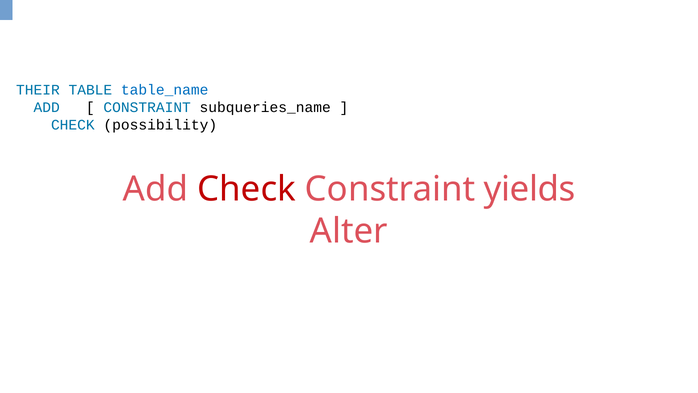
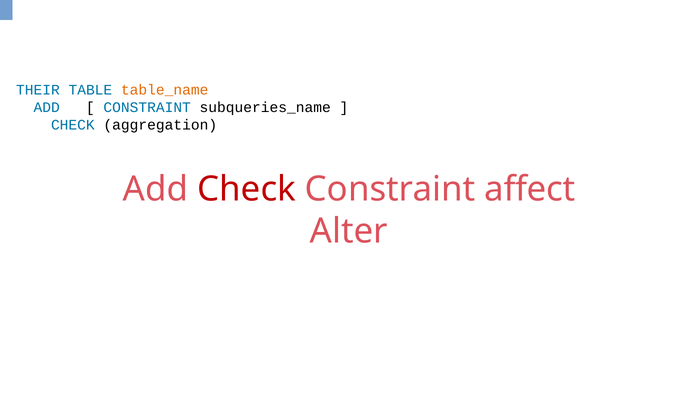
table_name colour: blue -> orange (165, 90)
possibility: possibility -> aggregation (160, 125)
yields: yields -> affect (530, 189)
